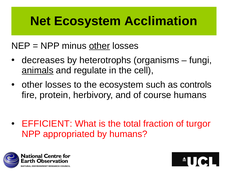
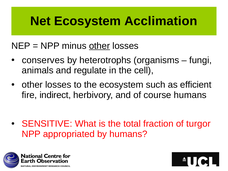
decreases: decreases -> conserves (43, 60)
animals underline: present -> none (38, 70)
controls: controls -> efficient (196, 85)
protein: protein -> indirect (55, 95)
EFFICIENT: EFFICIENT -> SENSITIVE (47, 124)
